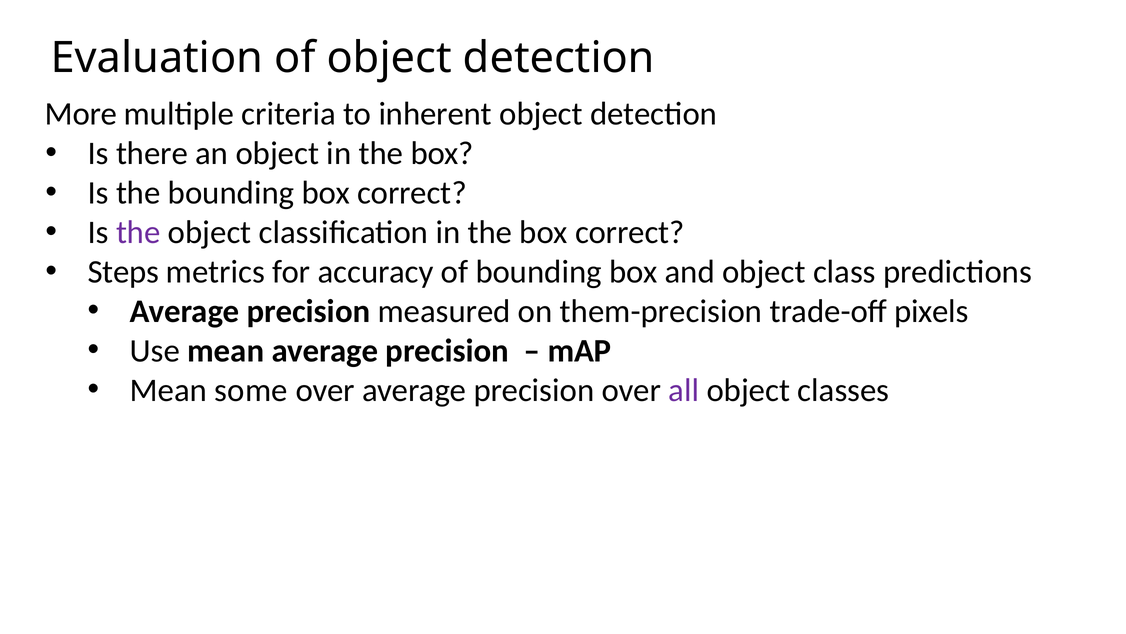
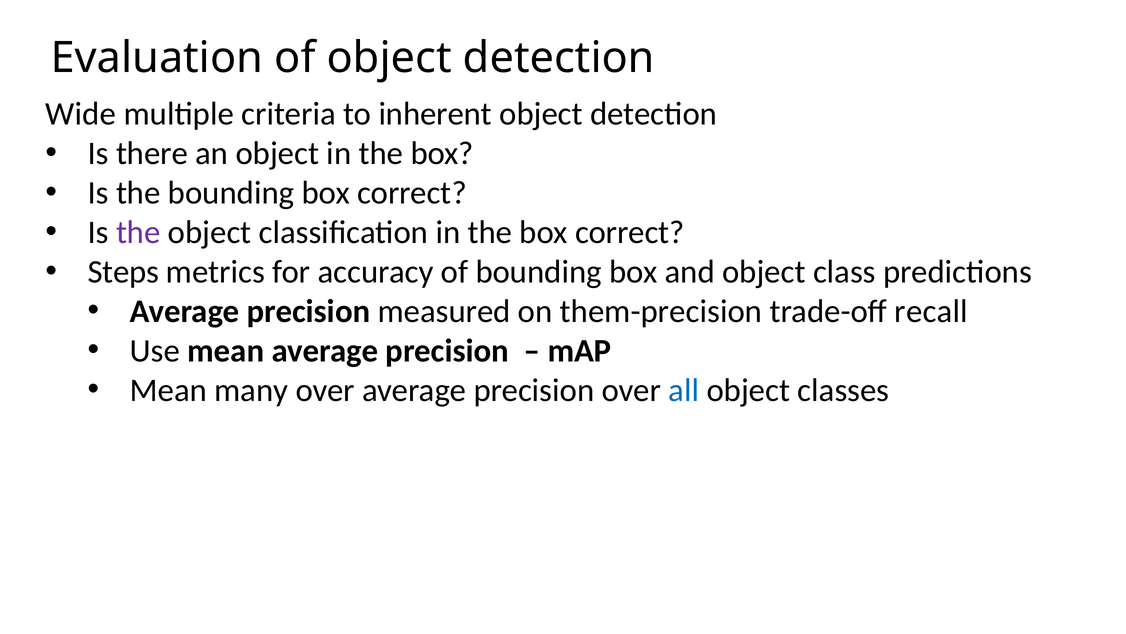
More: More -> Wide (81, 114)
pixels: pixels -> recall (931, 311)
some: some -> many (251, 390)
all colour: purple -> blue (684, 390)
